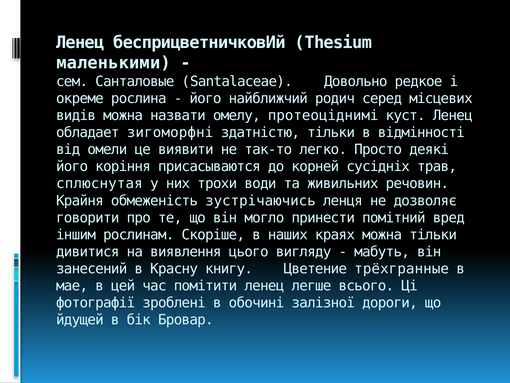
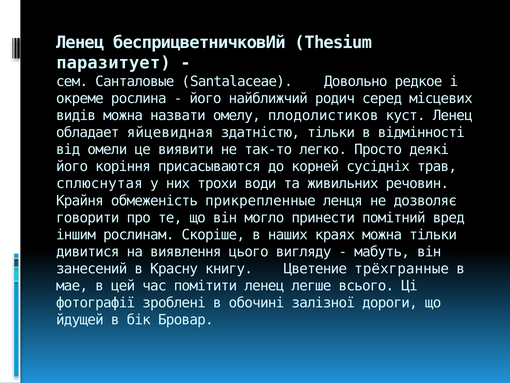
маленькими: маленькими -> паразитует (113, 63)
протеоціднимі: протеоціднимі -> плодолистиков (323, 115)
зигоморфні: зигоморфні -> яйцевидная (170, 132)
зустрічаючись: зустрічаючись -> прикрепленные (260, 200)
